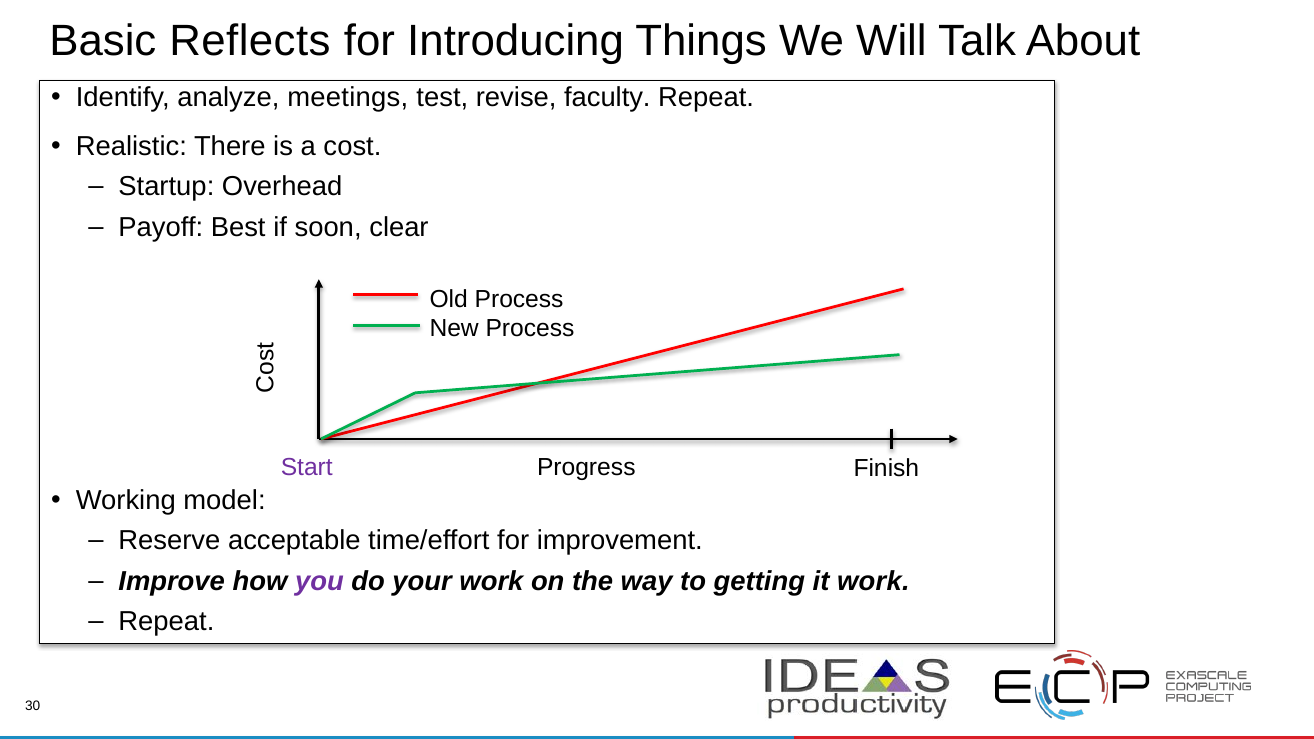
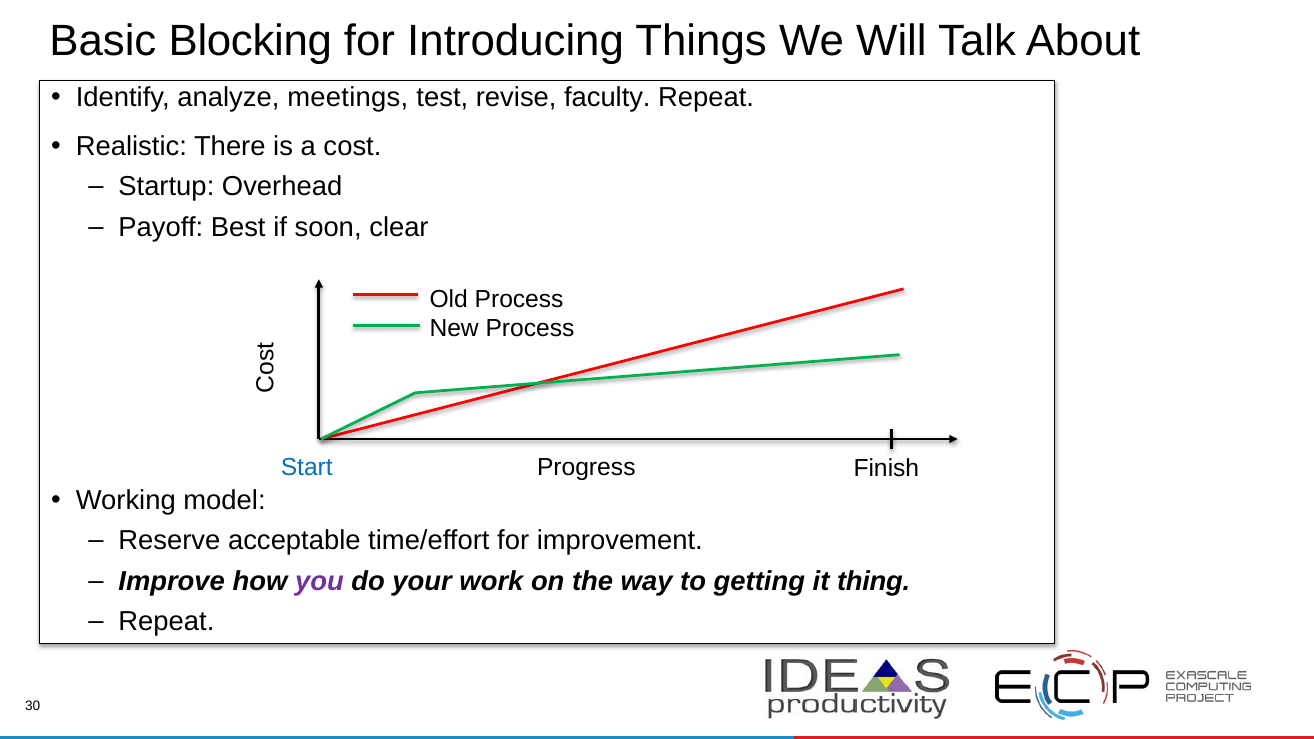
Reflects: Reflects -> Blocking (250, 41)
Start colour: purple -> blue (307, 467)
it work: work -> thing (874, 582)
